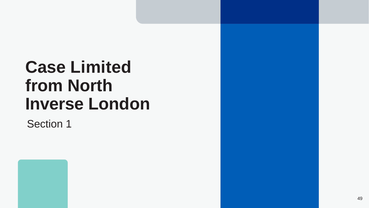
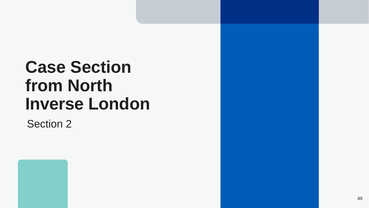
Case Limited: Limited -> Section (101, 67)
1: 1 -> 2 (69, 124)
